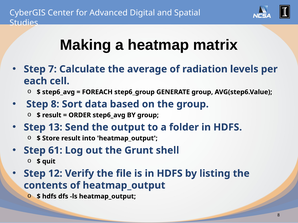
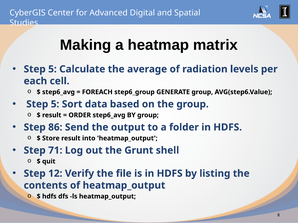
7: 7 -> 5 (52, 69)
8: 8 -> 5 (55, 104)
13: 13 -> 86 (55, 128)
61: 61 -> 71 (55, 151)
